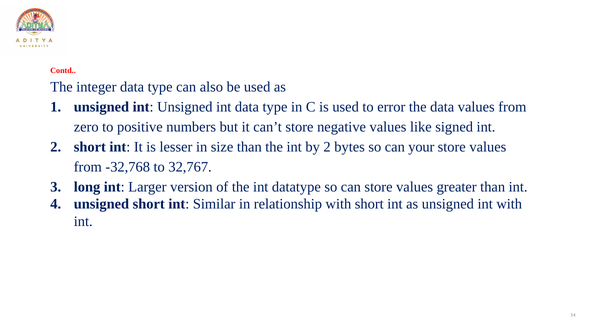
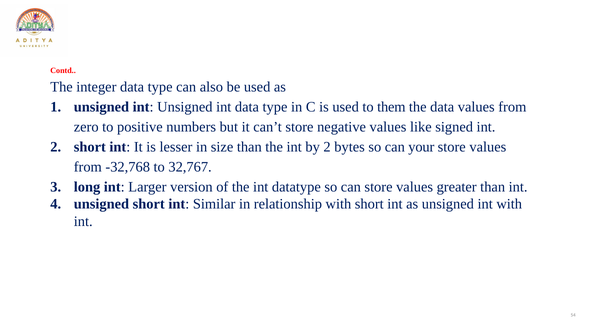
error: error -> them (391, 107)
